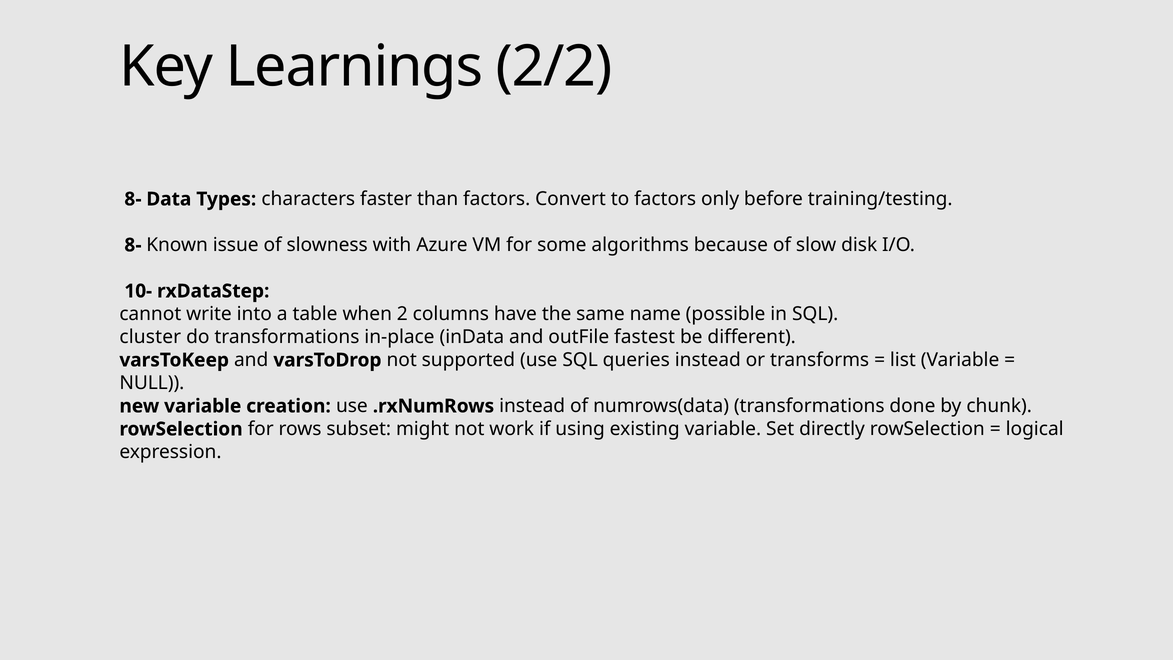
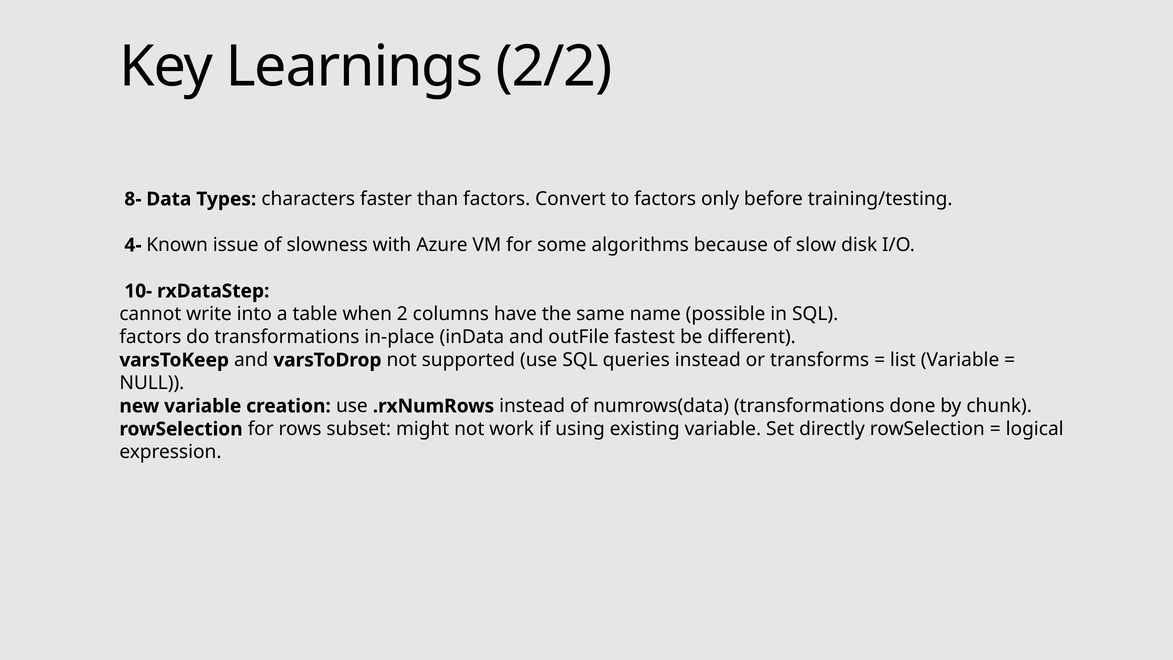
8-: 8- -> 4- (133, 245)
cluster: cluster -> factors (150, 337)
